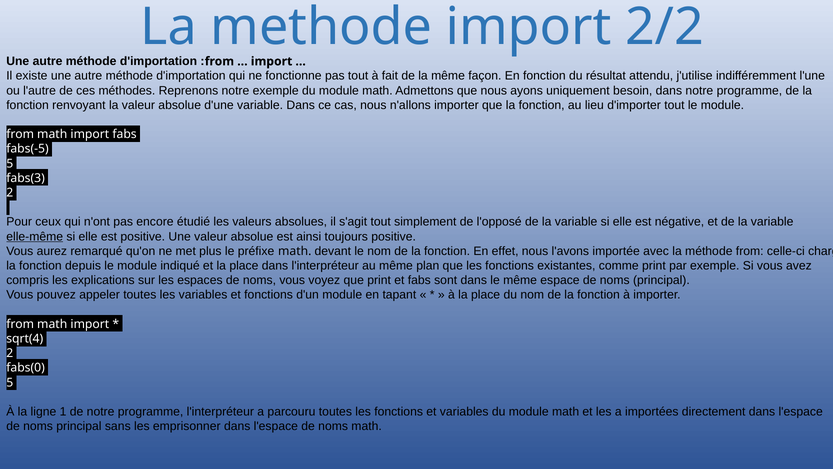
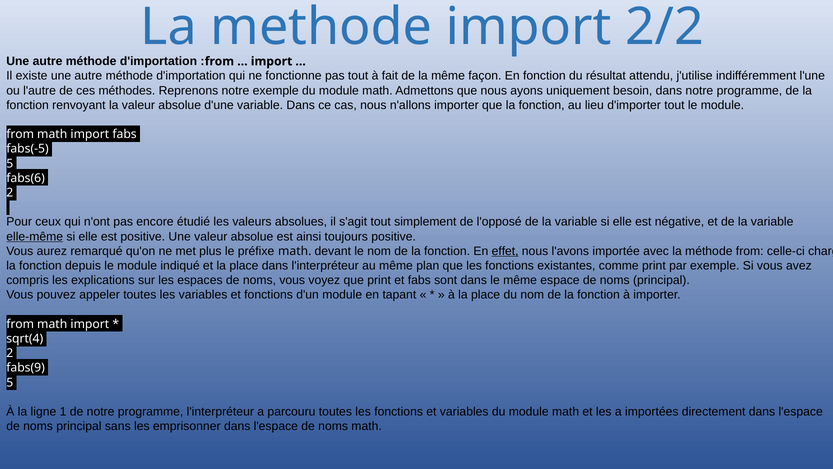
fabs(3: fabs(3 -> fabs(6 (26, 178)
effet underline: none -> present (505, 251)
fabs(0: fabs(0 -> fabs(9 (26, 368)
